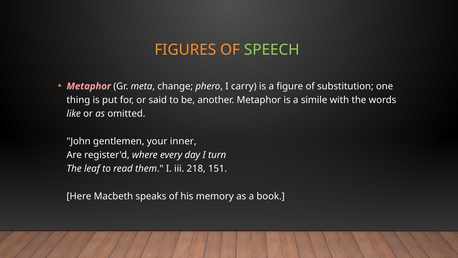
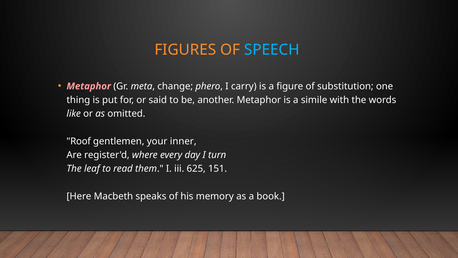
SPEECH colour: light green -> light blue (272, 50)
John: John -> Roof (79, 141)
218: 218 -> 625 (196, 169)
